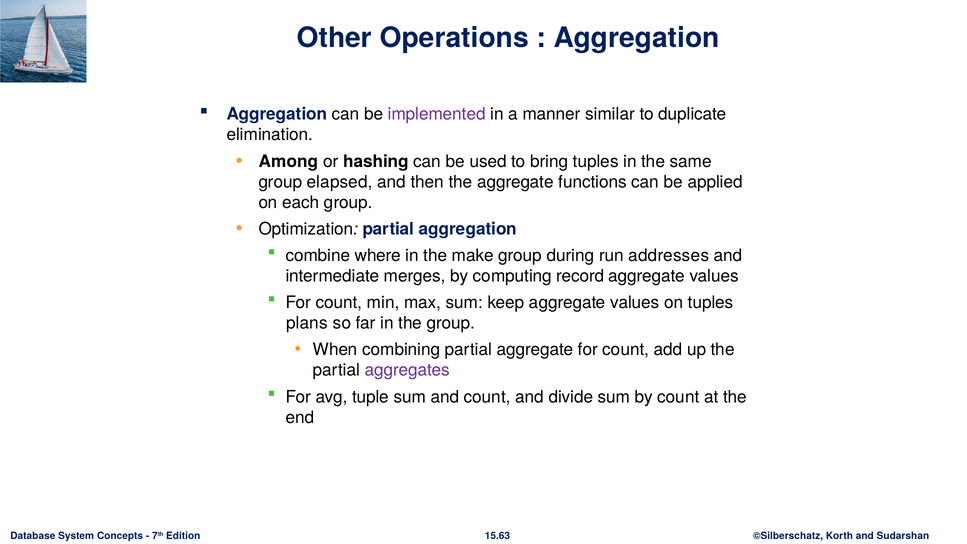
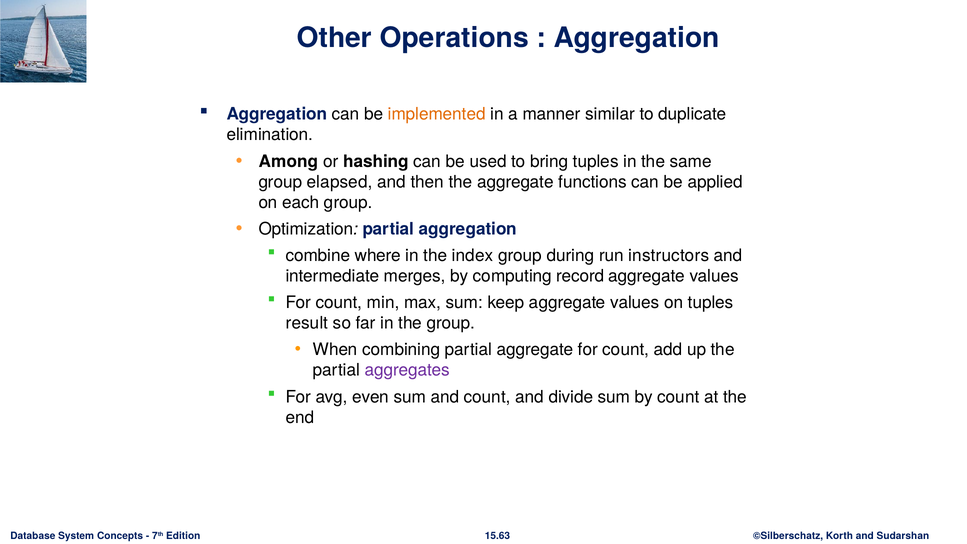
implemented colour: purple -> orange (437, 114)
make: make -> index (473, 256)
addresses: addresses -> instructors (669, 256)
plans: plans -> result (307, 323)
tuple: tuple -> even (371, 397)
